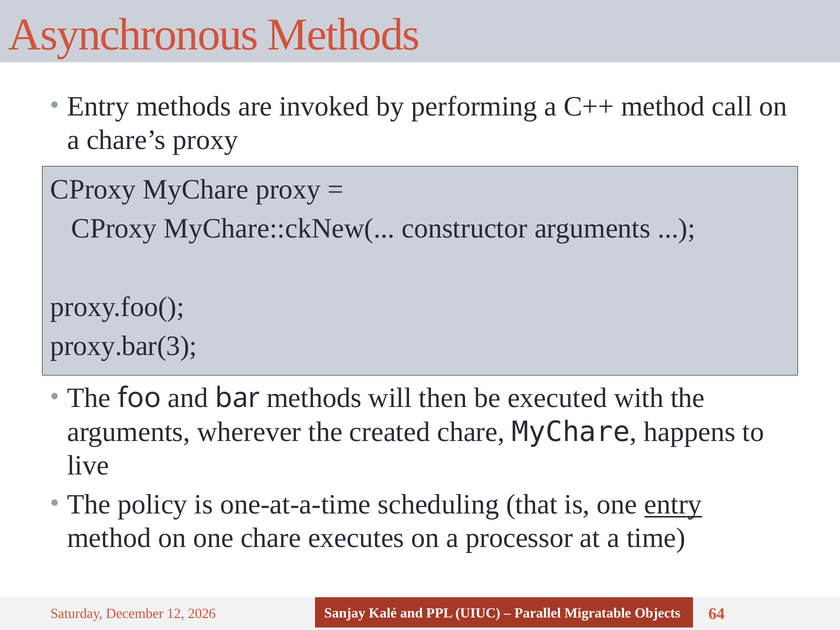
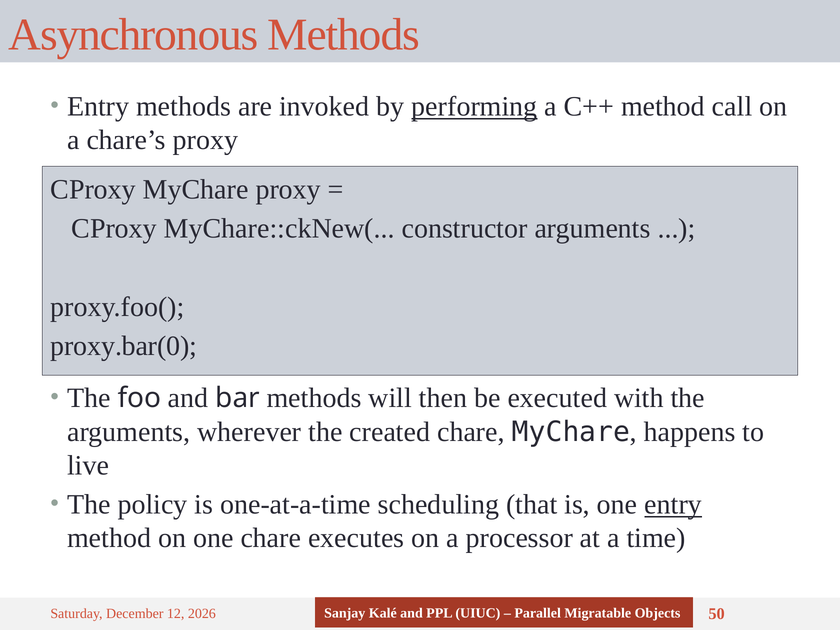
performing underline: none -> present (474, 107)
proxy.bar(3: proxy.bar(3 -> proxy.bar(0 (124, 346)
64: 64 -> 50 (717, 614)
